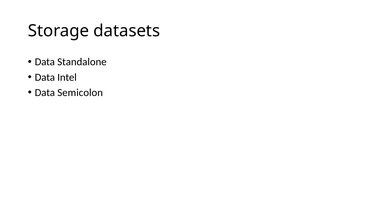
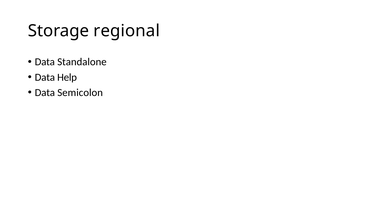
datasets: datasets -> regional (127, 31)
Intel: Intel -> Help (67, 77)
